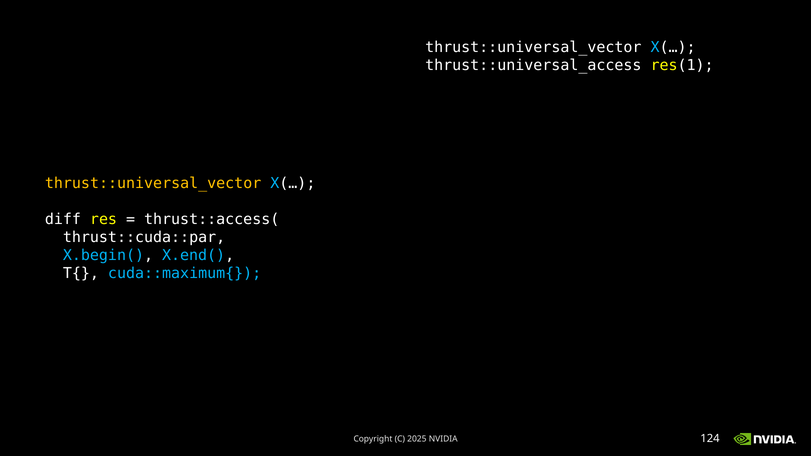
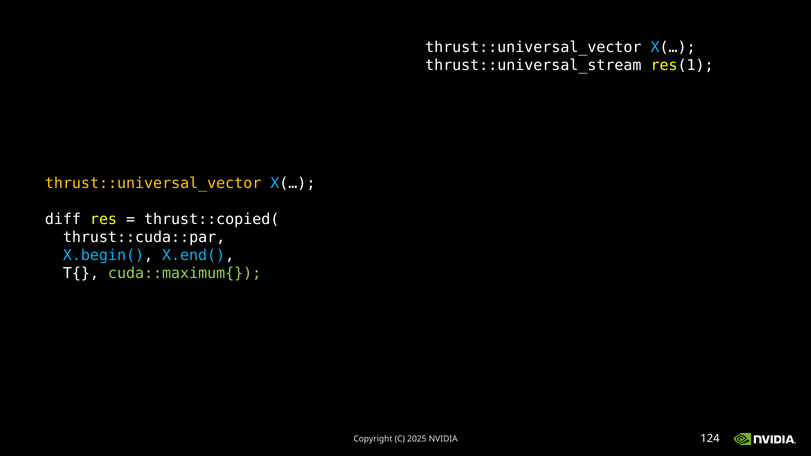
thrust::universal_access: thrust::universal_access -> thrust::universal_stream (533, 65)
thrust::access(: thrust::access( -> thrust::copied( (212, 219)
cuda::maximum{ colour: light blue -> light green (185, 273)
